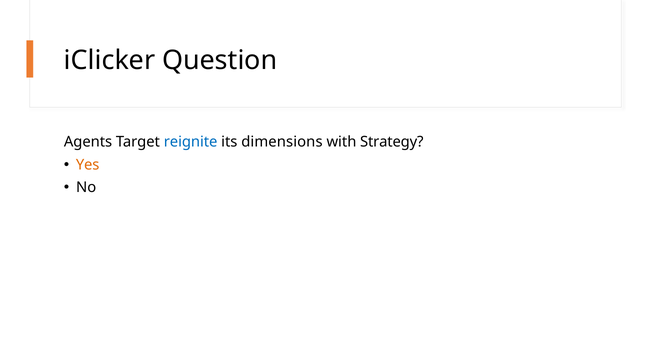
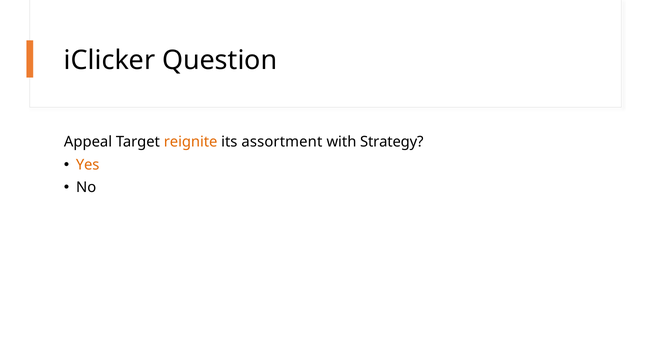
Agents: Agents -> Appeal (88, 142)
reignite colour: blue -> orange (191, 142)
dimensions: dimensions -> assortment (282, 142)
